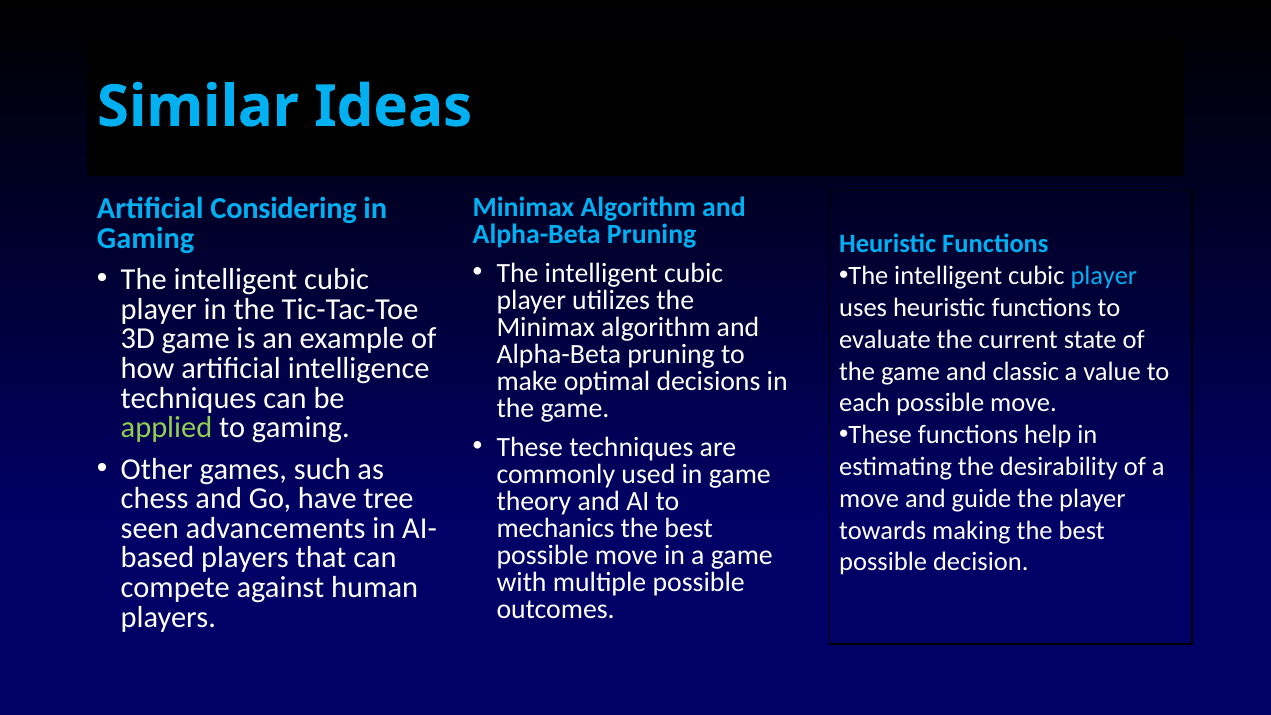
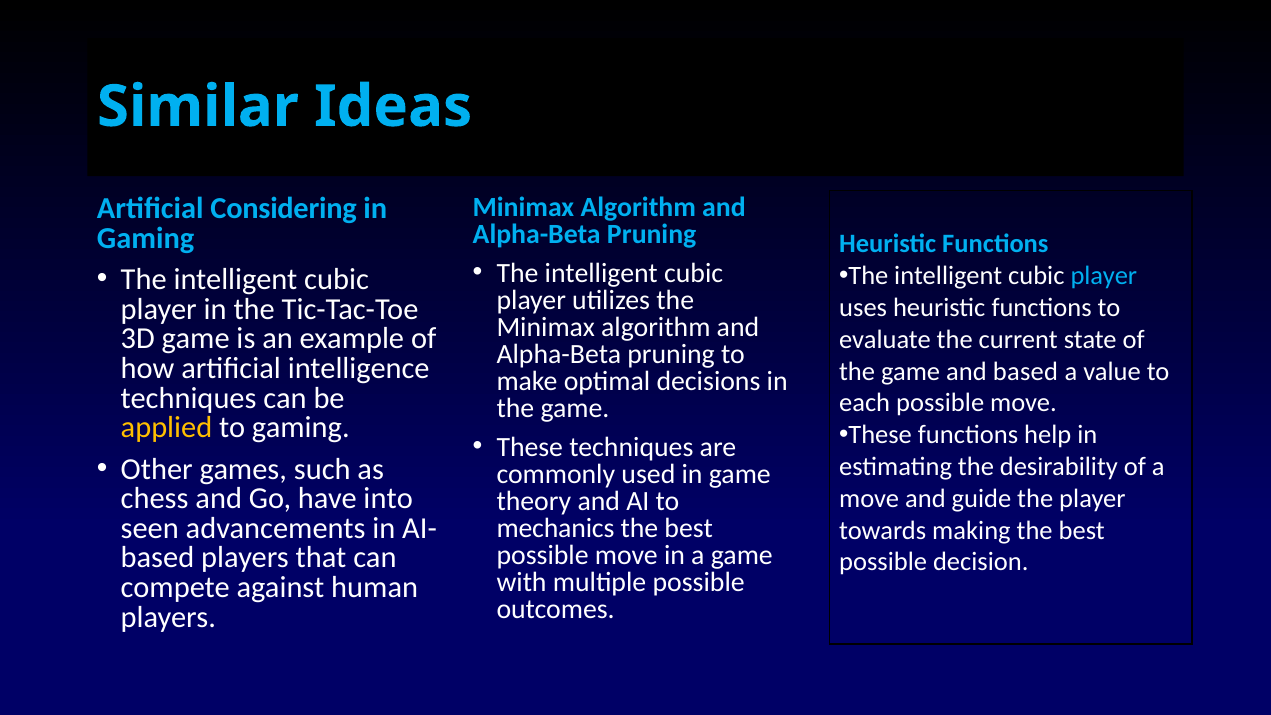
and classic: classic -> based (1026, 371)
applied colour: light green -> yellow (166, 428)
tree: tree -> into (388, 499)
